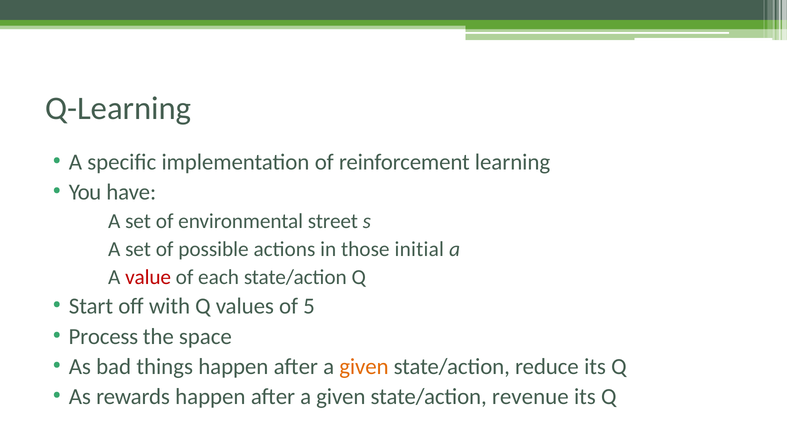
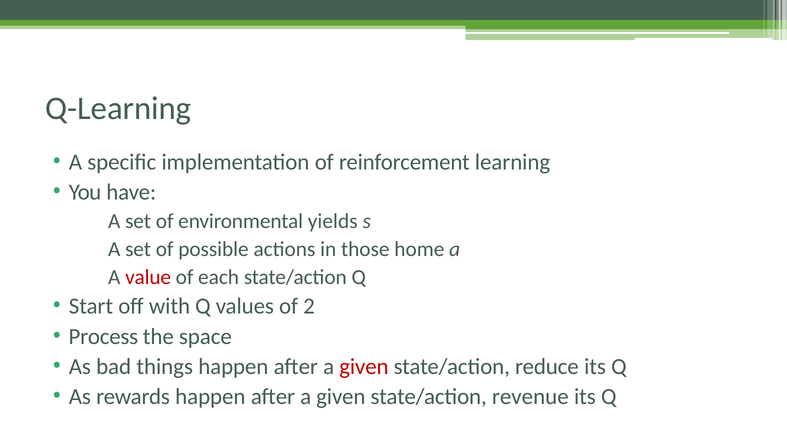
street: street -> yields (333, 221)
initial: initial -> home (419, 249)
5: 5 -> 2 (309, 306)
given colour: orange -> red (364, 366)
